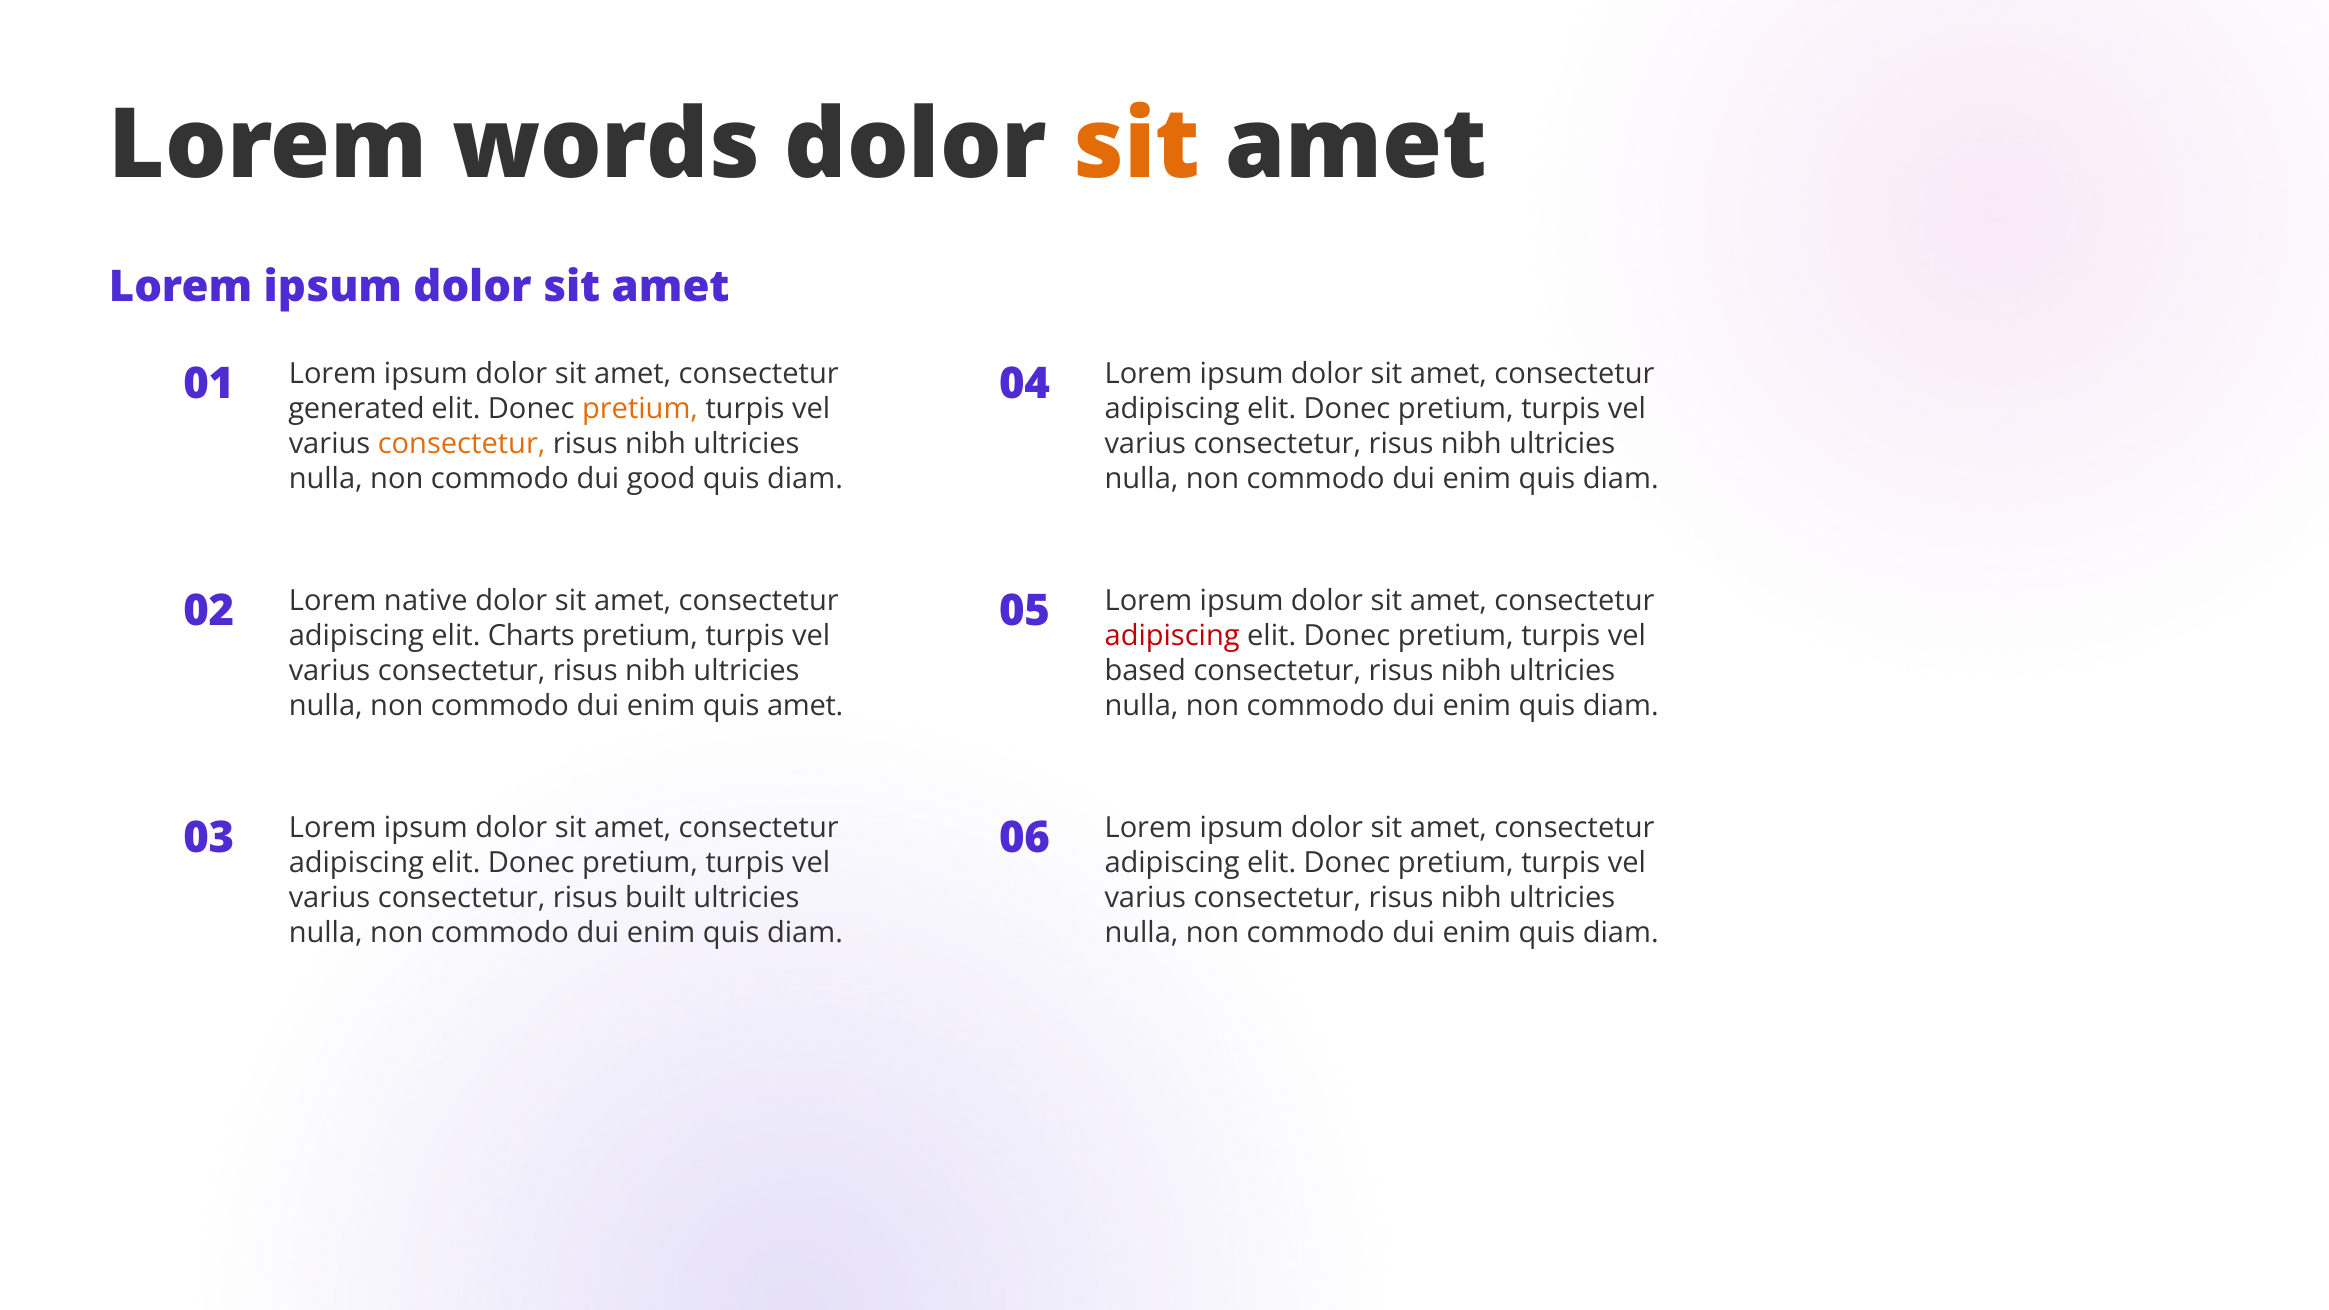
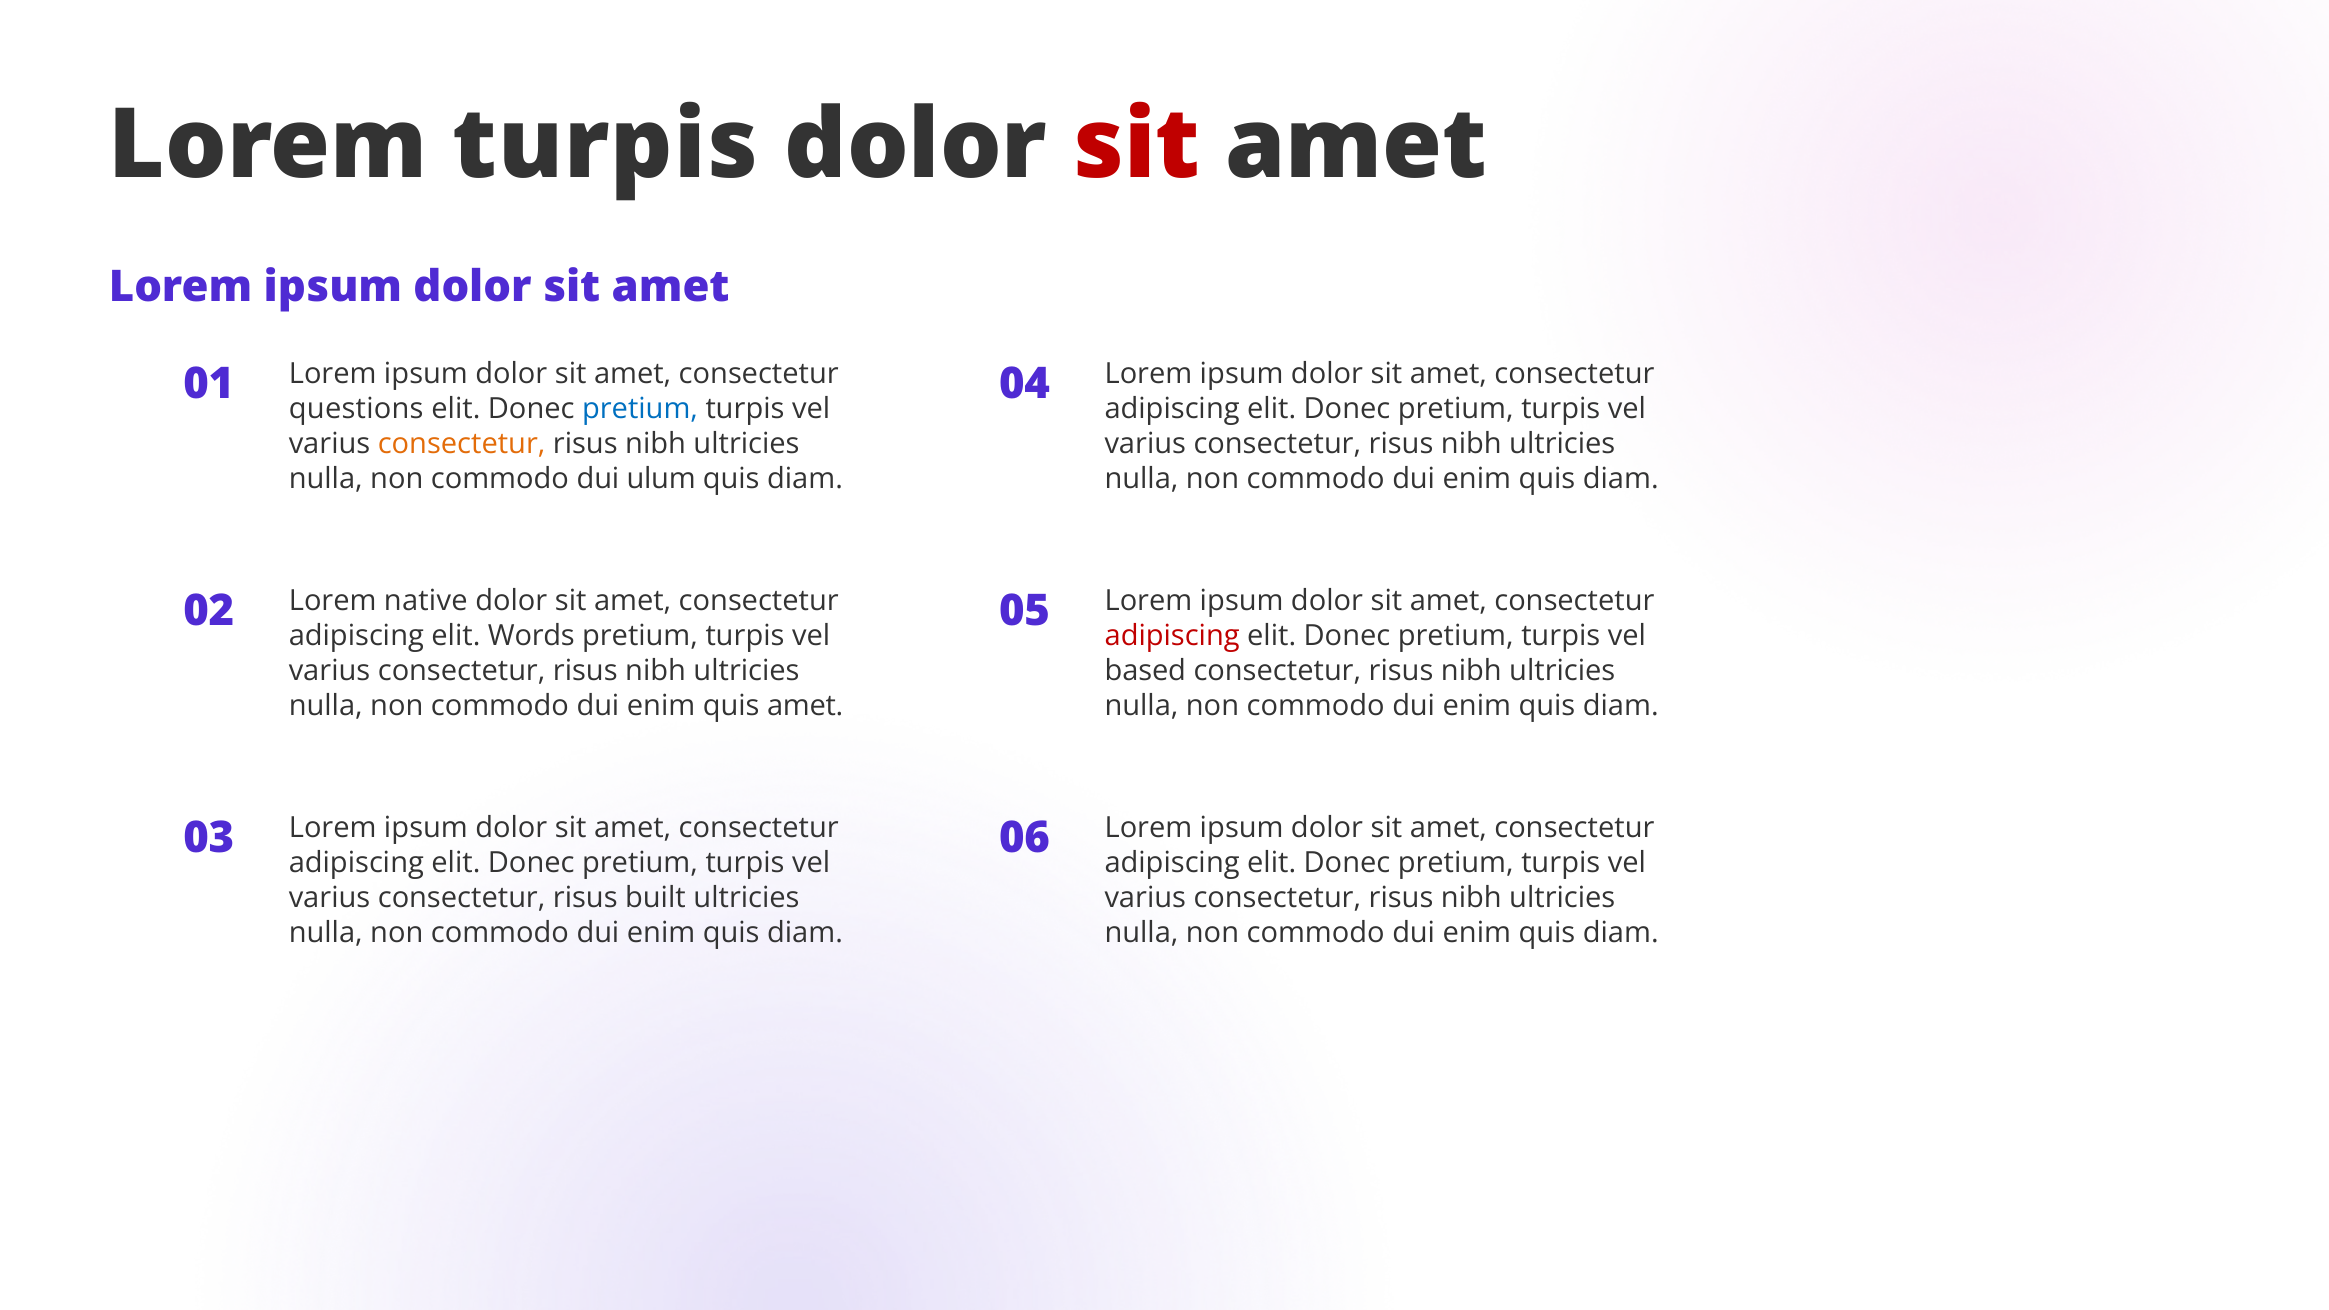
Lorem words: words -> turpis (606, 146)
sit colour: orange -> red (1137, 146)
generated: generated -> questions (356, 409)
pretium colour: orange -> blue (640, 409)
good: good -> ulum (661, 479)
Charts: Charts -> Words (531, 636)
